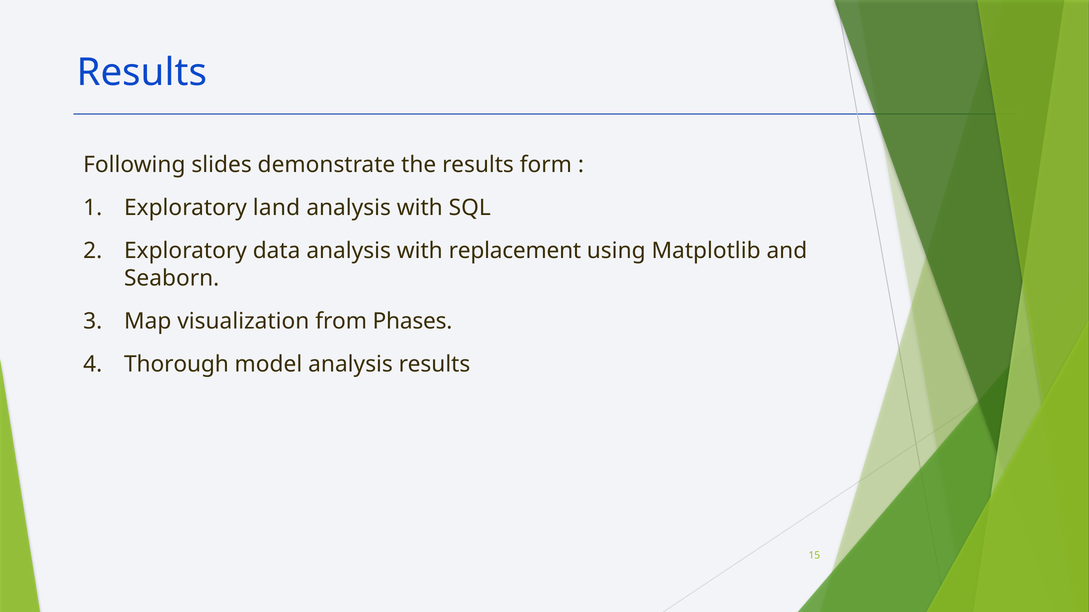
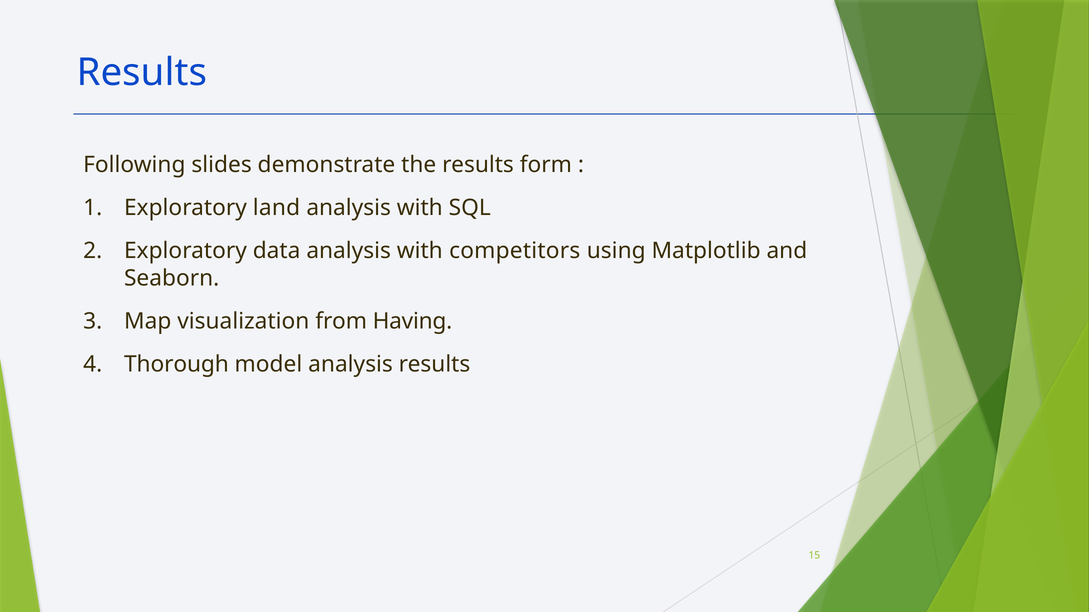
replacement: replacement -> competitors (515, 251)
Phases: Phases -> Having (412, 322)
